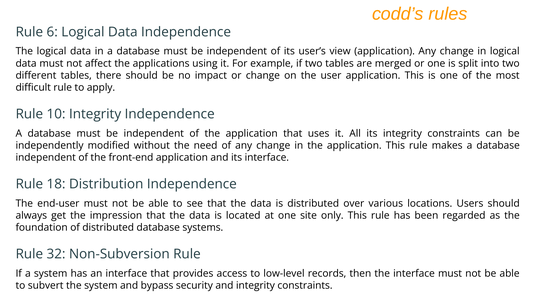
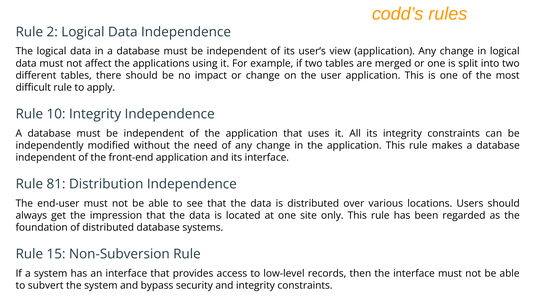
6: 6 -> 2 (52, 32)
18: 18 -> 81 (56, 184)
32: 32 -> 15 (56, 254)
